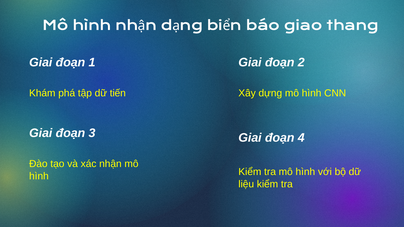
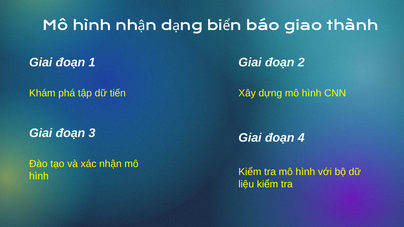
thang: thang -> thành (352, 26)
